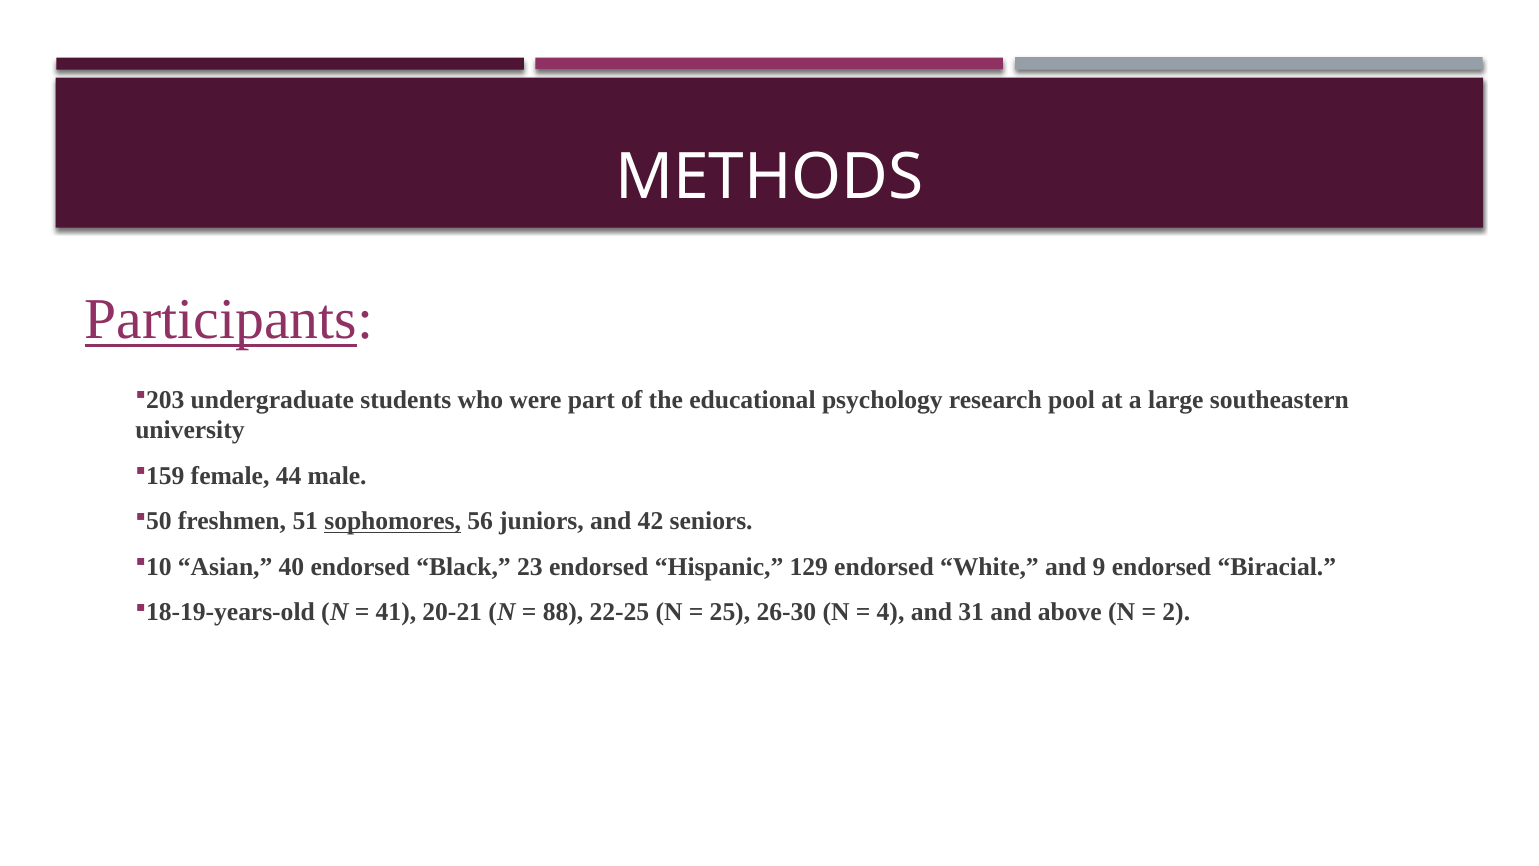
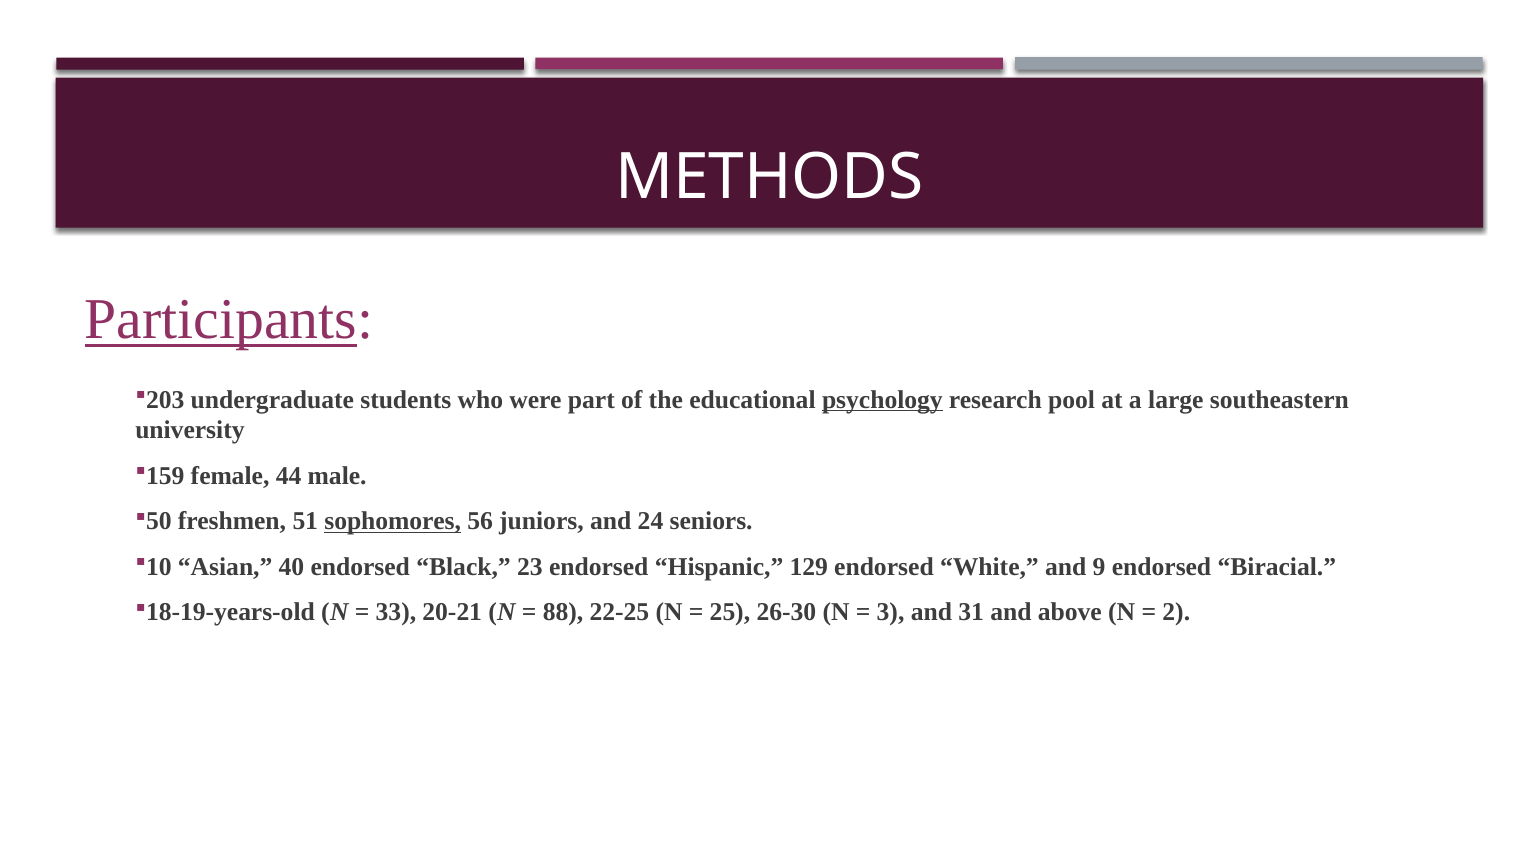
psychology underline: none -> present (882, 400)
42: 42 -> 24 (651, 521)
41: 41 -> 33 (396, 612)
4: 4 -> 3 (891, 612)
